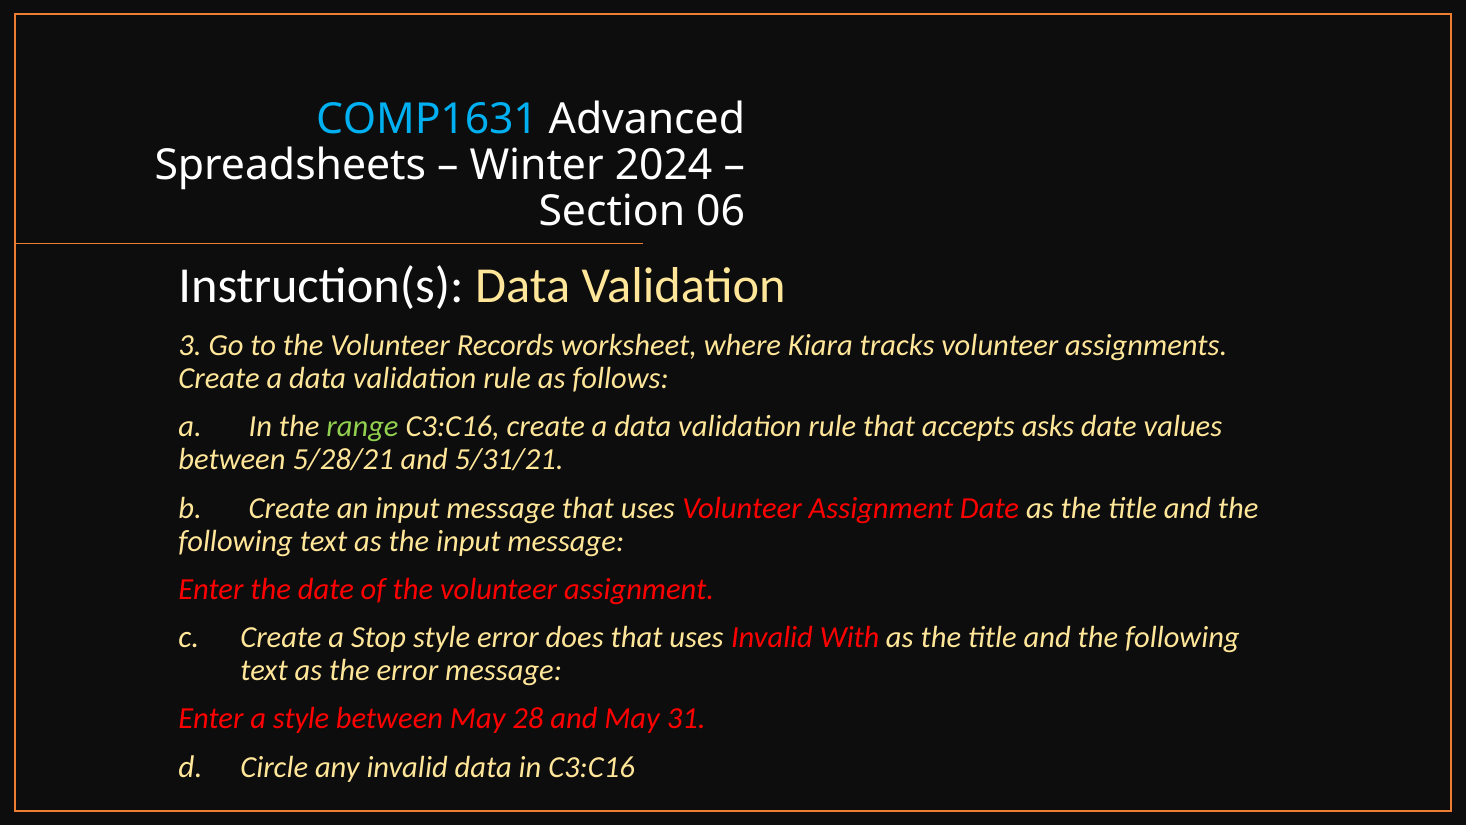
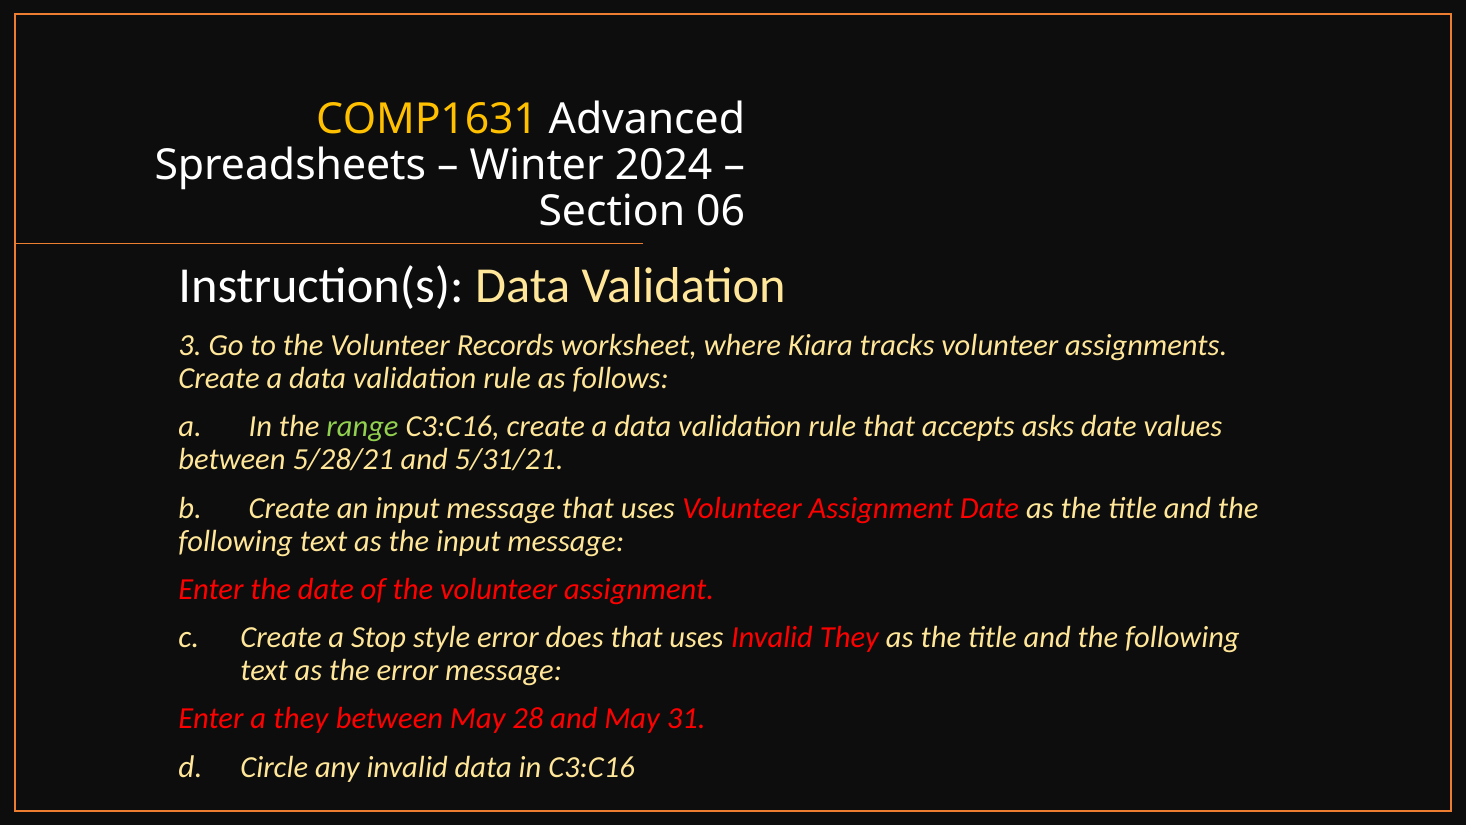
COMP1631 colour: light blue -> yellow (427, 119)
Invalid With: With -> They (849, 637)
a style: style -> they (301, 719)
